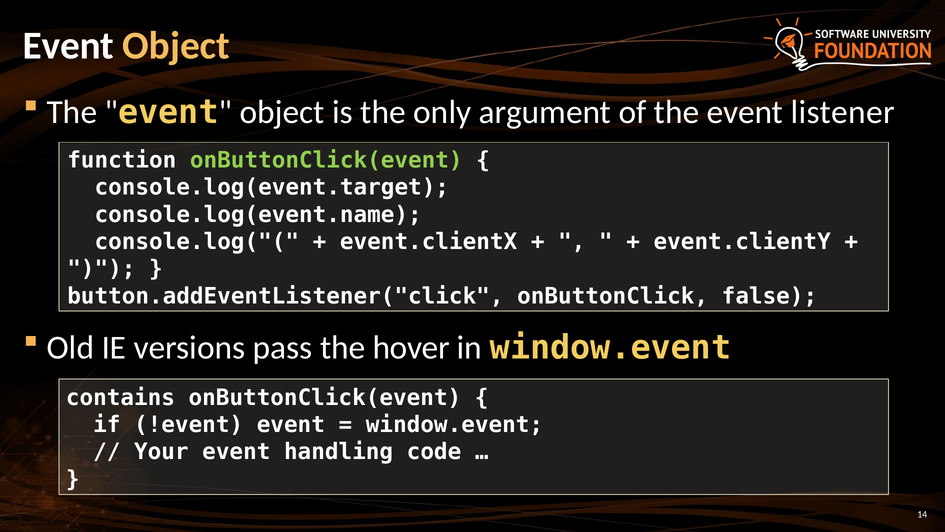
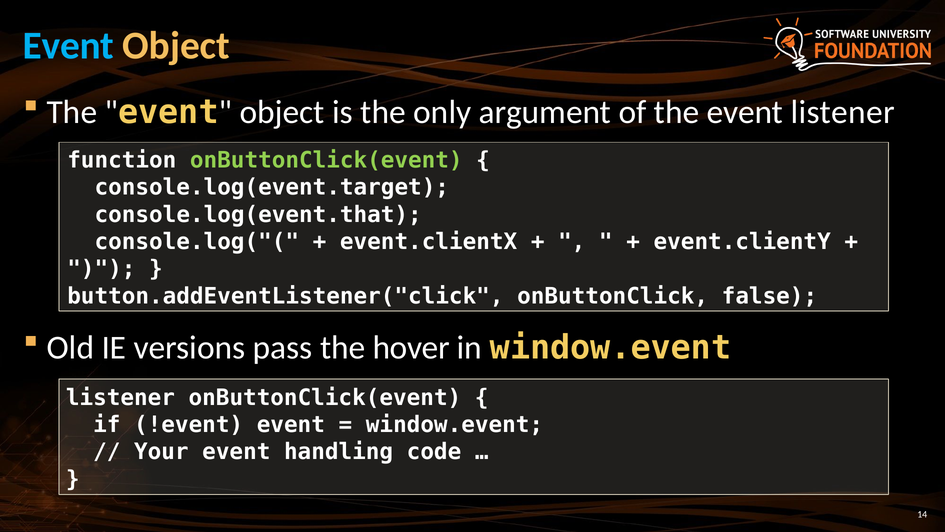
Event colour: white -> light blue (68, 46)
console.log(event.name: console.log(event.name -> console.log(event.that (258, 214)
contains: contains -> listener (120, 397)
